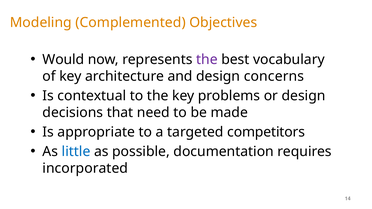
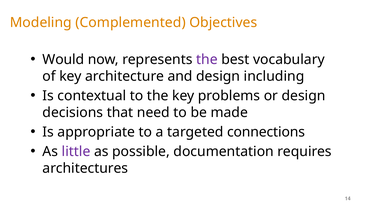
concerns: concerns -> including (274, 76)
competitors: competitors -> connections (266, 132)
little colour: blue -> purple (76, 152)
incorporated: incorporated -> architectures (85, 168)
